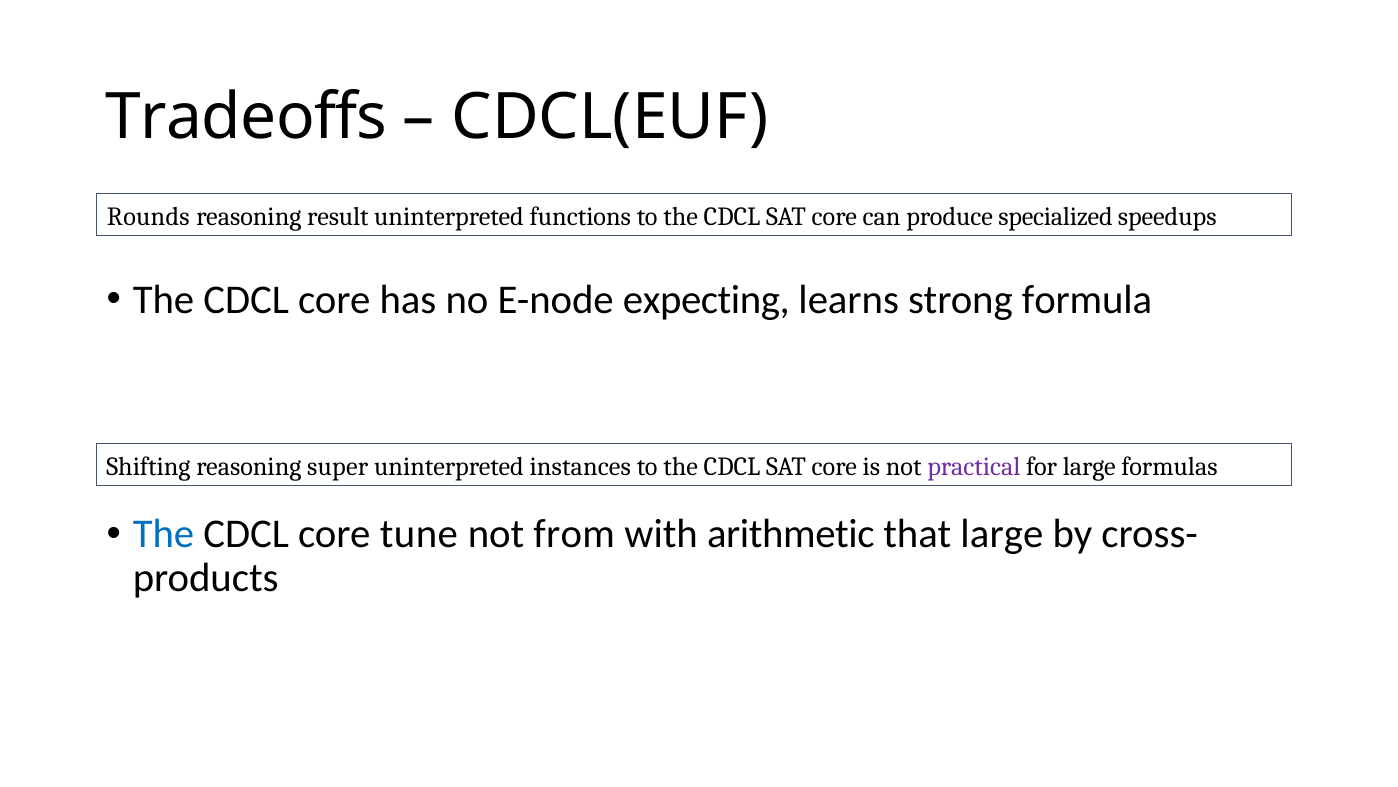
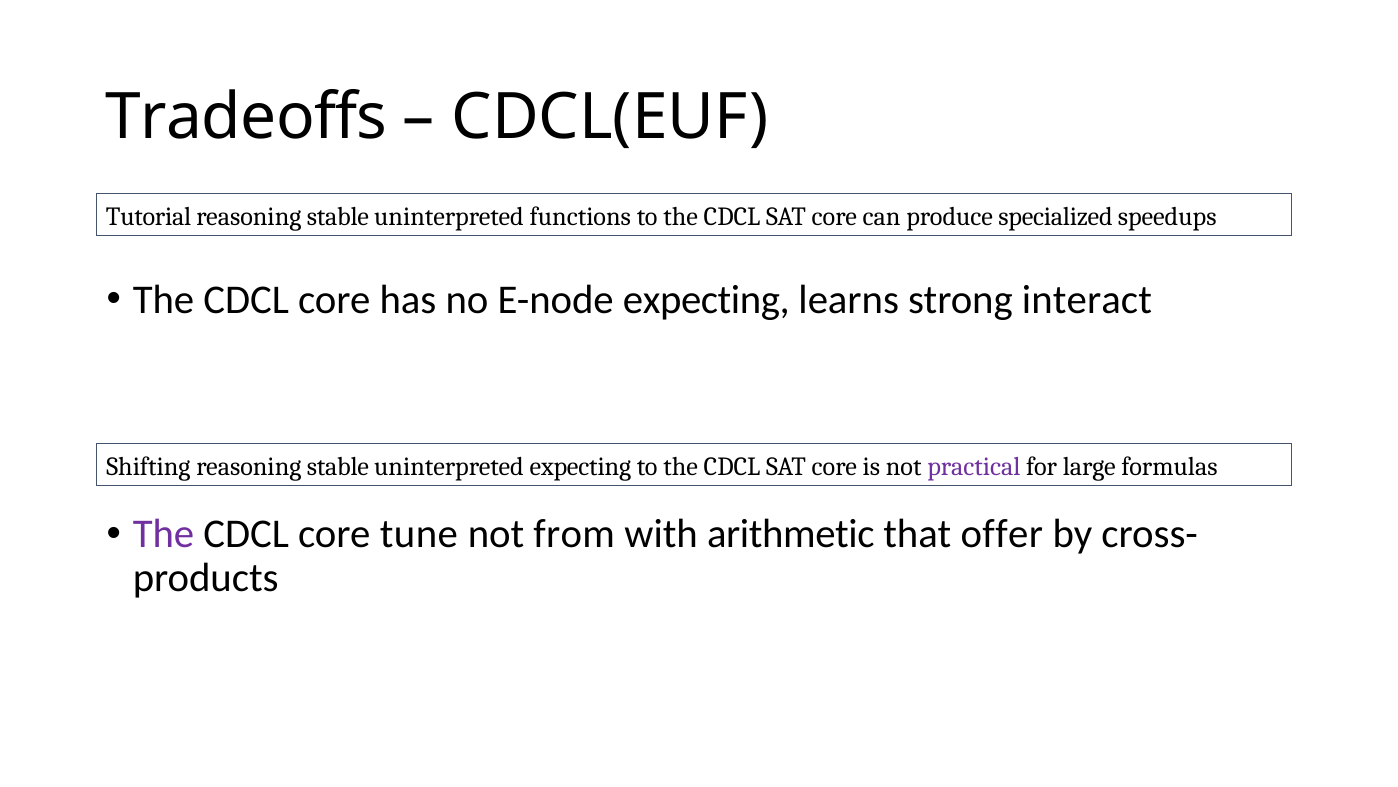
Rounds: Rounds -> Tutorial (149, 217)
result: result -> stable (338, 217)
formula: formula -> interact (1087, 300)
Shifting reasoning super: super -> stable (338, 466)
uninterpreted instances: instances -> expecting (580, 466)
The colour: blue -> purple (163, 534)
that large: large -> offer (1002, 534)
